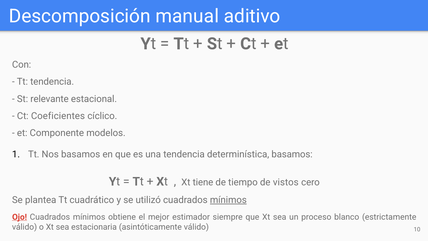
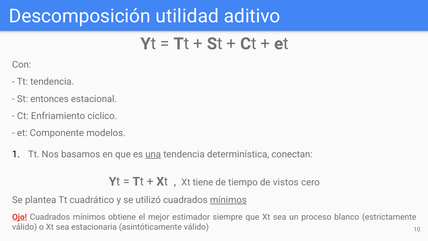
manual: manual -> utilidad (187, 16)
relevante: relevante -> entonces (50, 99)
Coeficientes: Coeficientes -> Enfriamiento (58, 116)
una underline: none -> present (153, 154)
determinística basamos: basamos -> conectan (292, 154)
